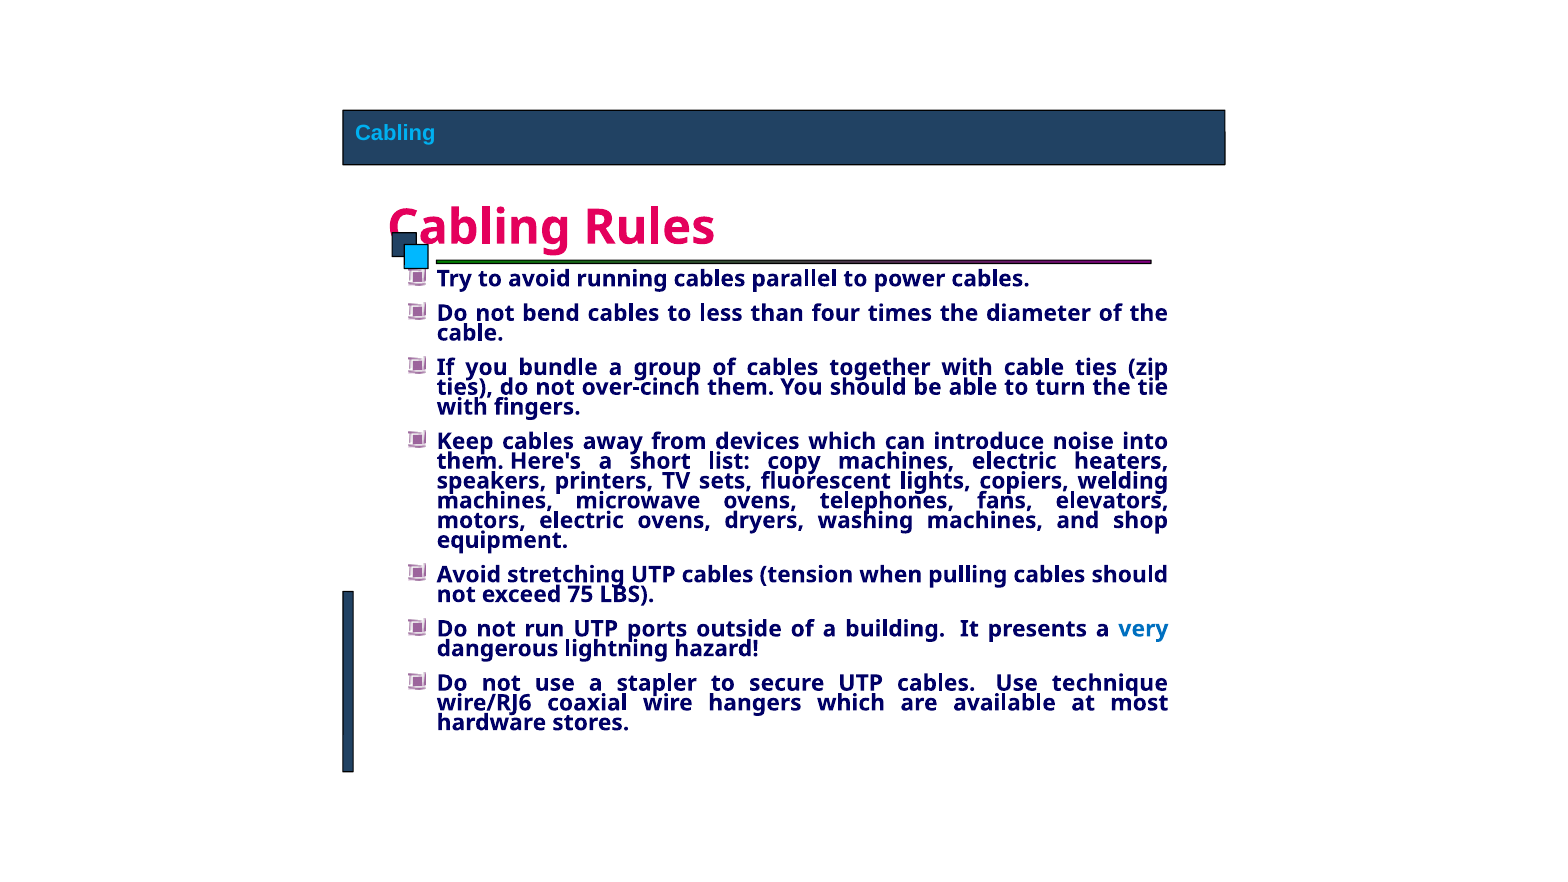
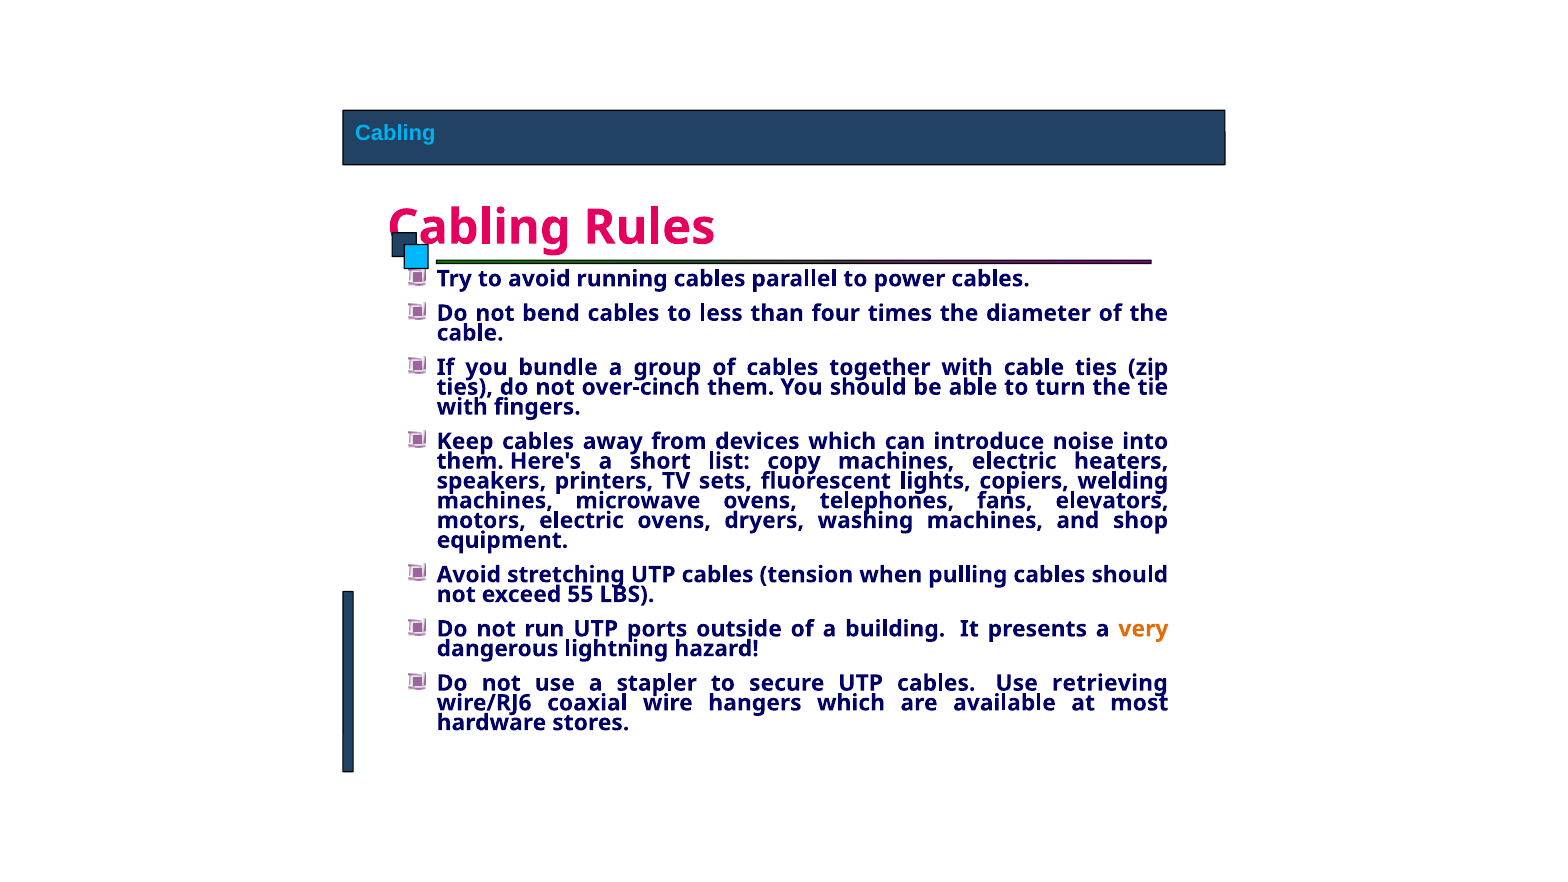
75: 75 -> 55 (580, 594)
very colour: blue -> orange (1143, 629)
technique: technique -> retrieving (1110, 683)
